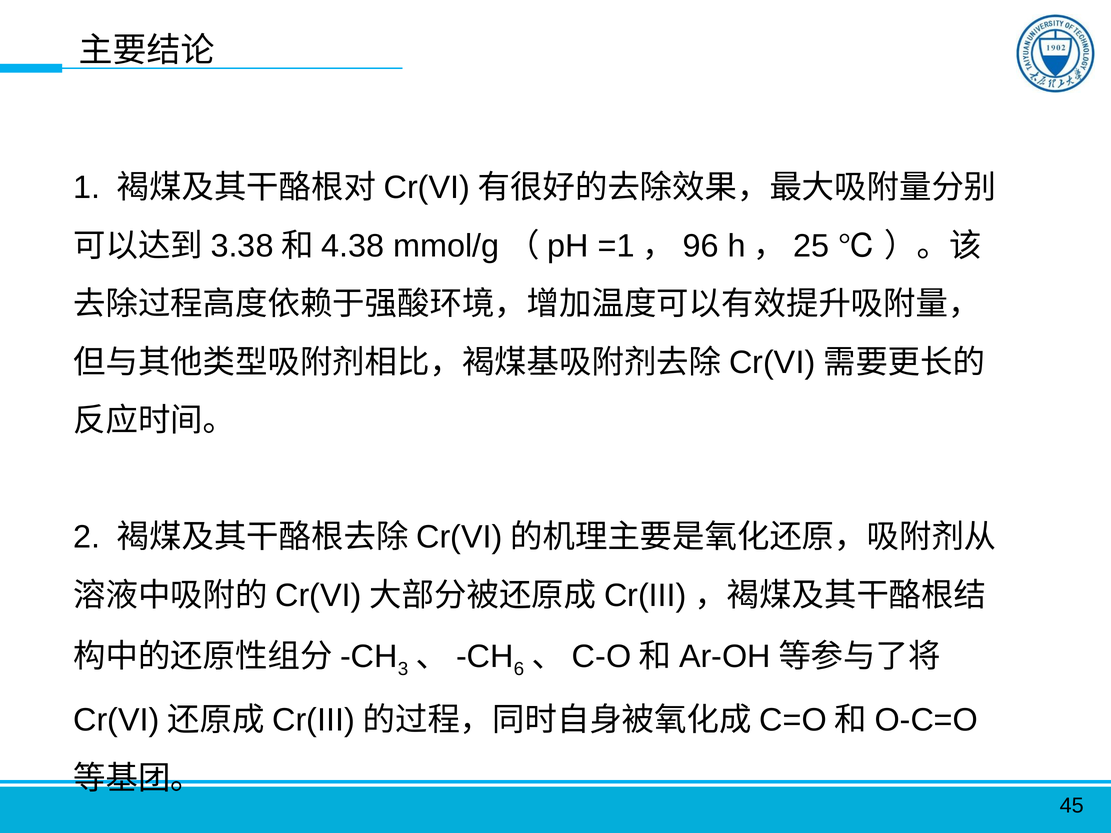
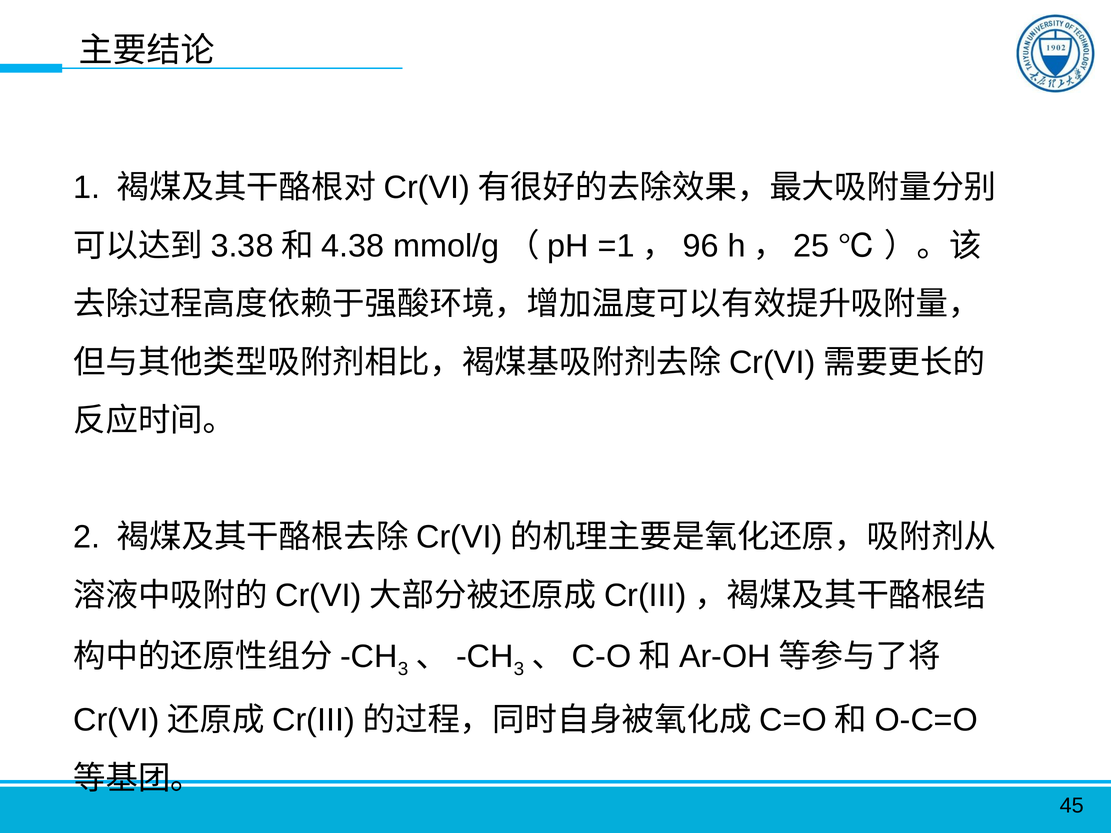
6: 6 -> 3 (519, 669)
